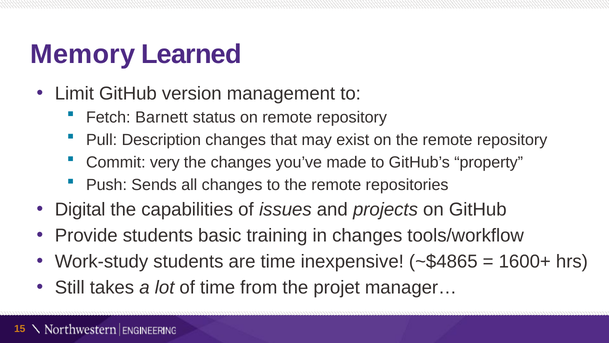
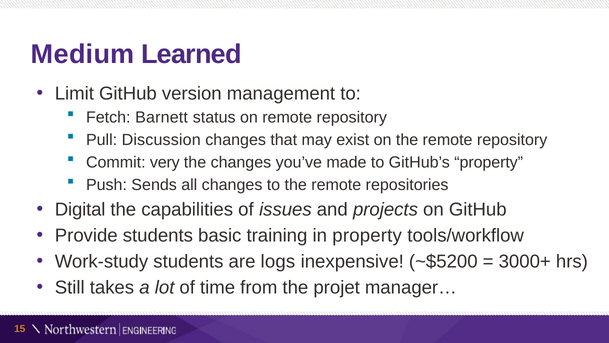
Memory: Memory -> Medium (83, 54)
Description: Description -> Discussion (161, 140)
in changes: changes -> property (367, 235)
are time: time -> logs (278, 261)
~$4865: ~$4865 -> ~$5200 (443, 261)
1600+: 1600+ -> 3000+ (525, 261)
